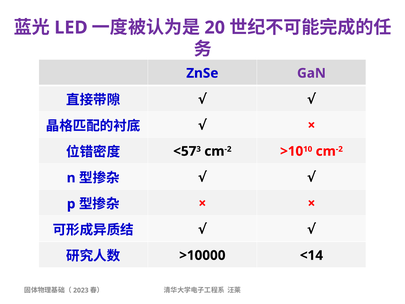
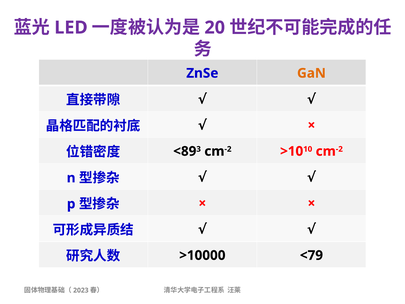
GaN colour: purple -> orange (311, 73)
<57: <57 -> <89 (185, 151)
<14: <14 -> <79 (311, 255)
